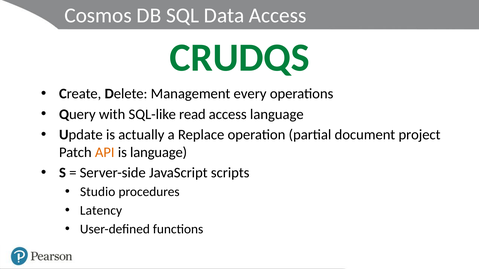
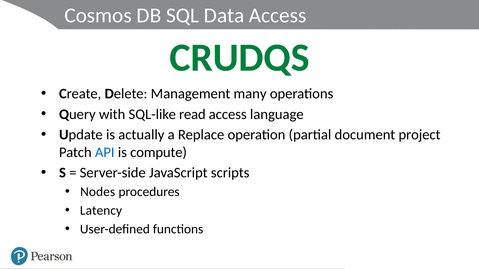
every: every -> many (250, 94)
API colour: orange -> blue (105, 152)
is language: language -> compute (159, 152)
Studio: Studio -> Nodes (98, 192)
